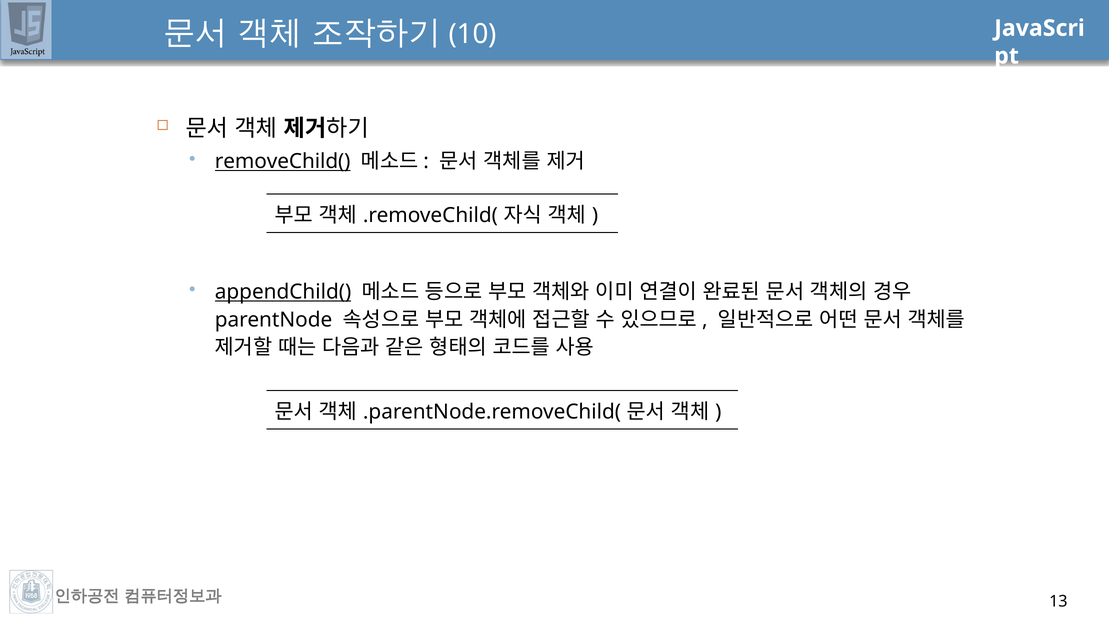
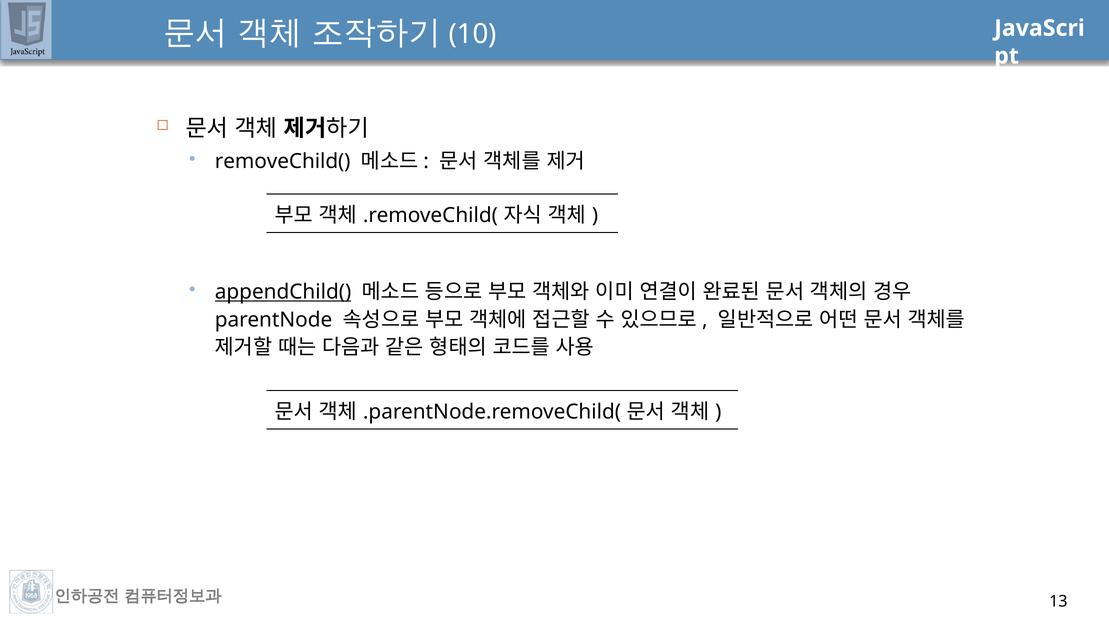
removeChild( underline: present -> none (283, 162)
